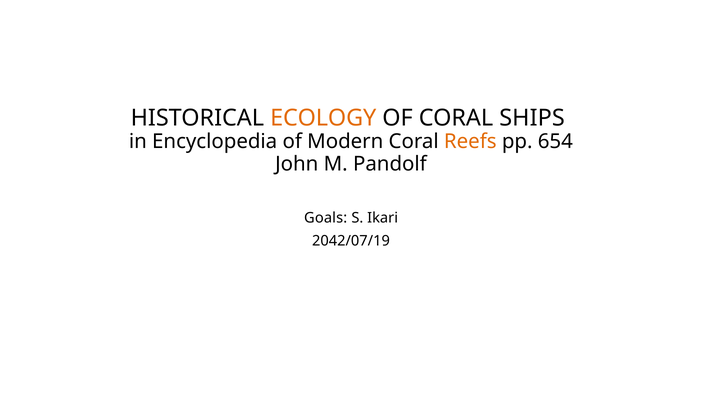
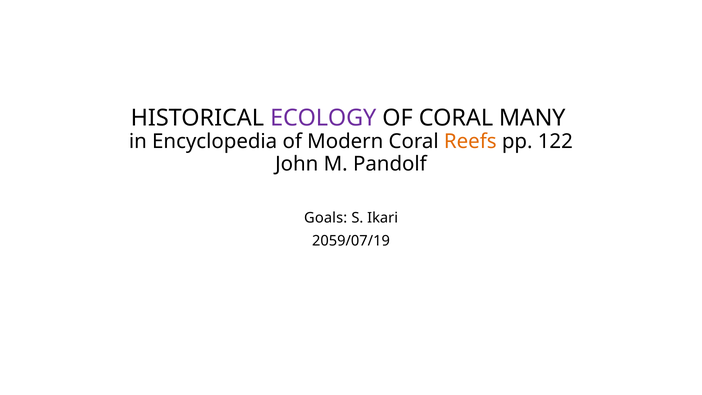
ECOLOGY colour: orange -> purple (323, 118)
SHIPS: SHIPS -> MANY (532, 118)
654: 654 -> 122 (555, 142)
2042/07/19: 2042/07/19 -> 2059/07/19 (351, 241)
